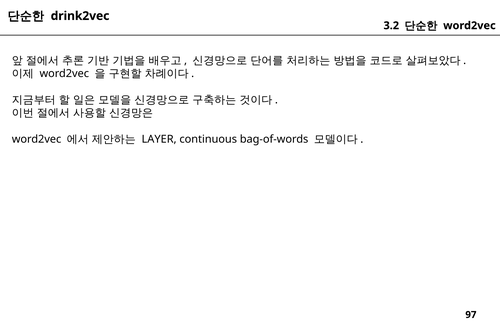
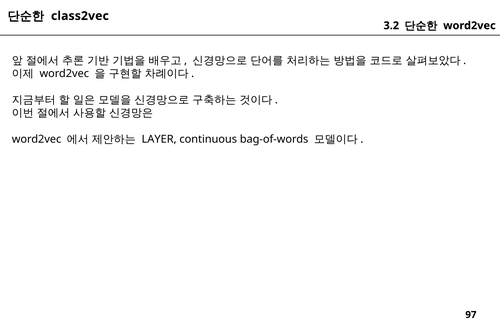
drink2vec: drink2vec -> class2vec (80, 16)
